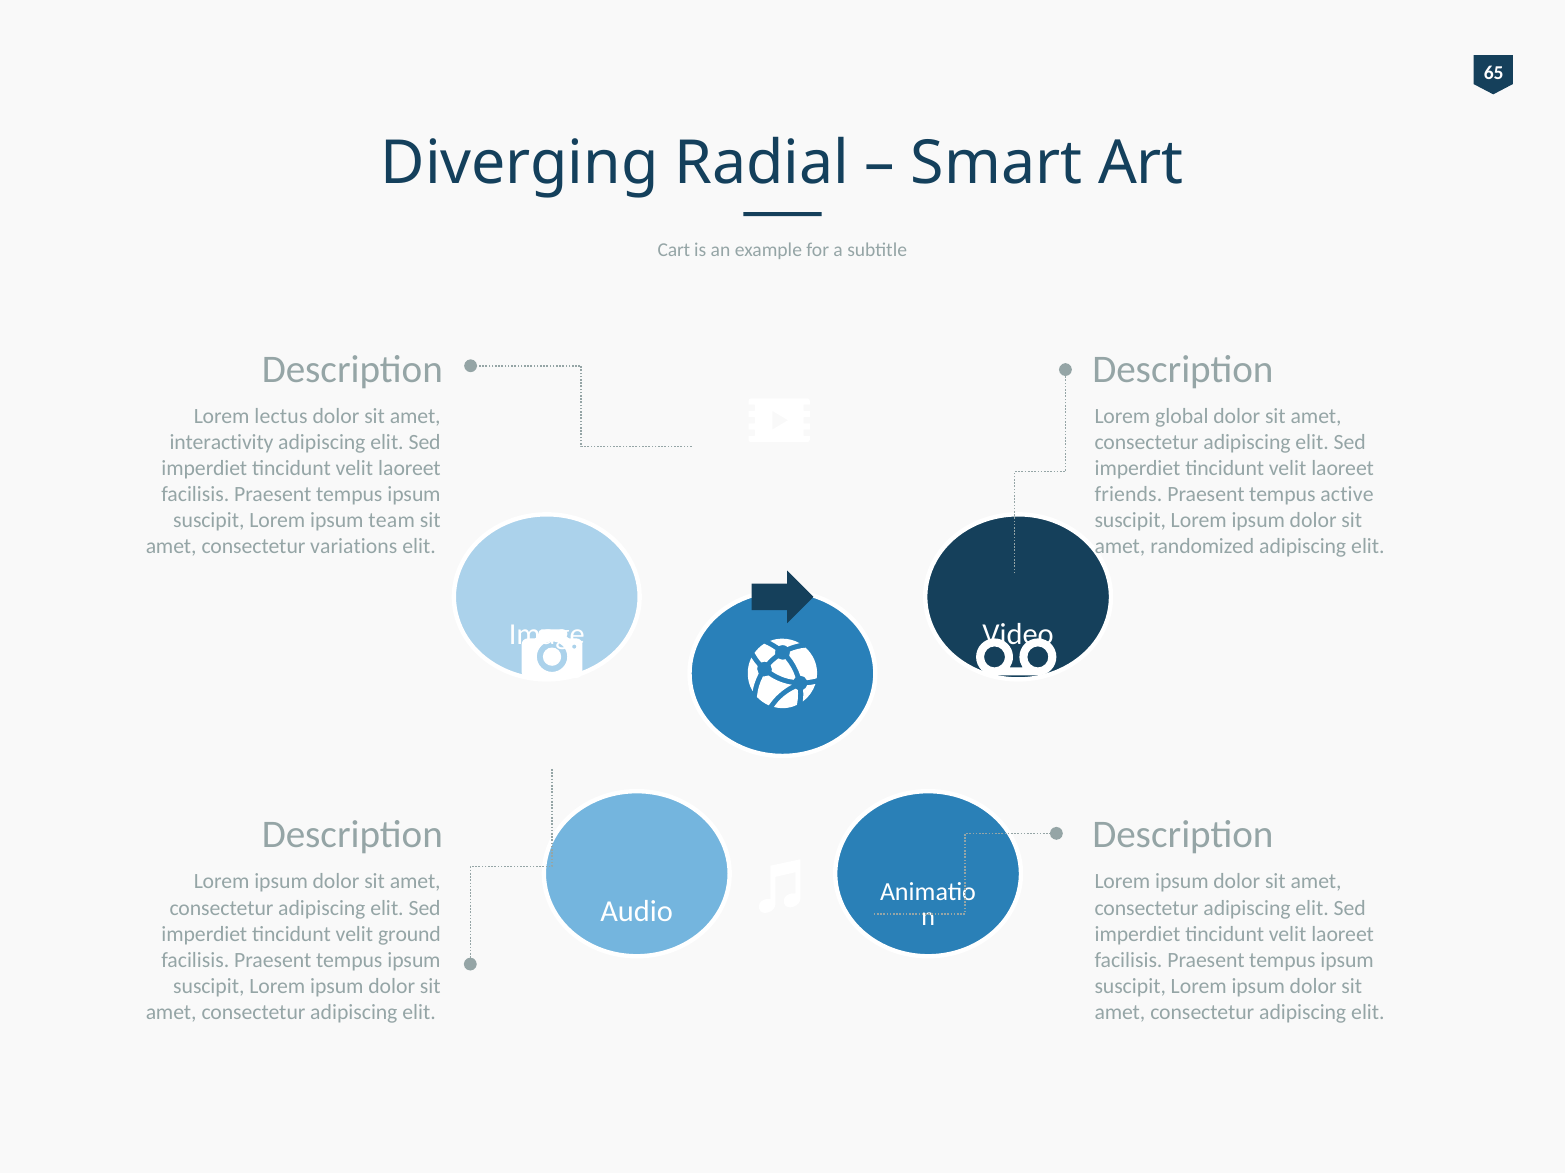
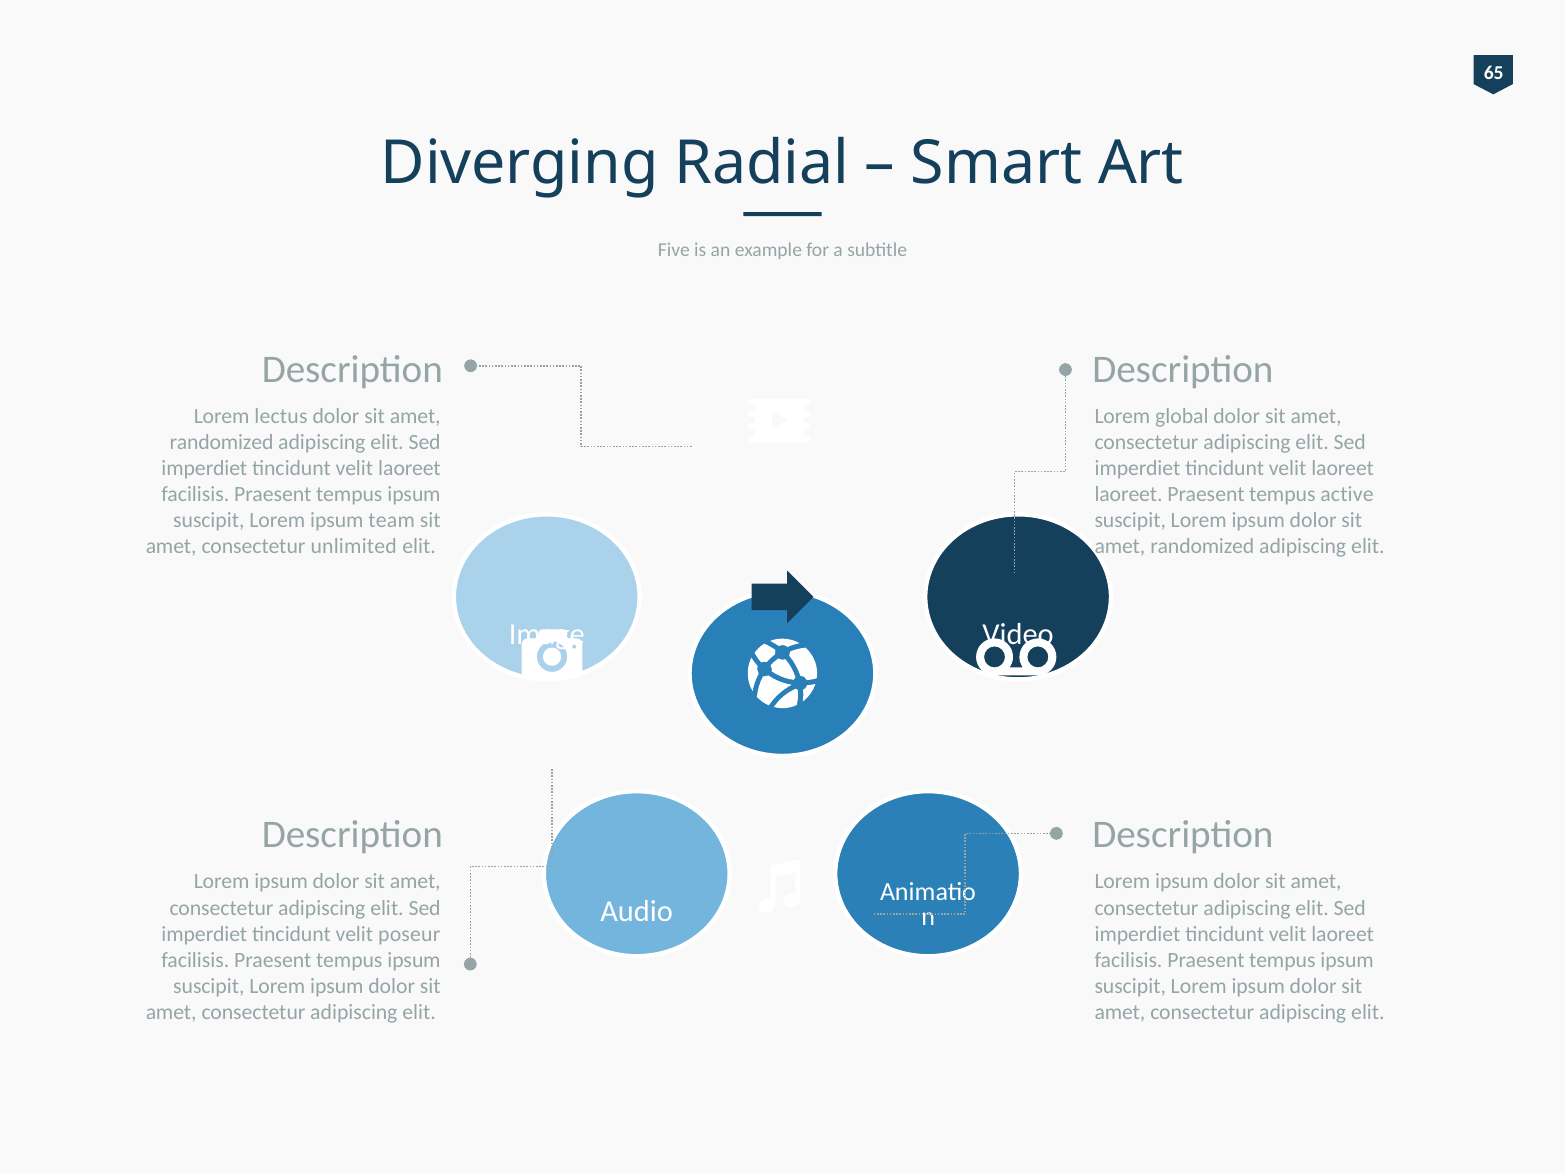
Cart: Cart -> Five (674, 250)
interactivity: interactivity -> randomized (221, 442)
friends: friends -> laoreet (1129, 495)
variations: variations -> unlimited (354, 547)
ground: ground -> poseur (409, 935)
